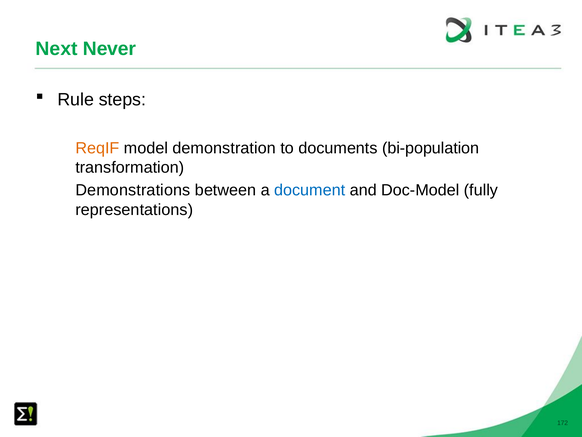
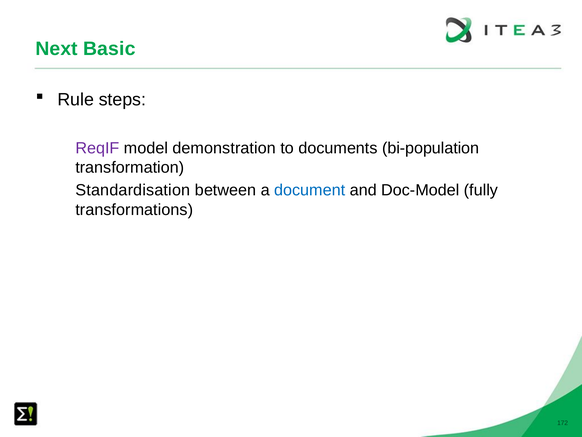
Never: Never -> Basic (109, 49)
ReqIF colour: orange -> purple (97, 148)
Demonstrations: Demonstrations -> Standardisation (133, 190)
representations: representations -> transformations (134, 209)
